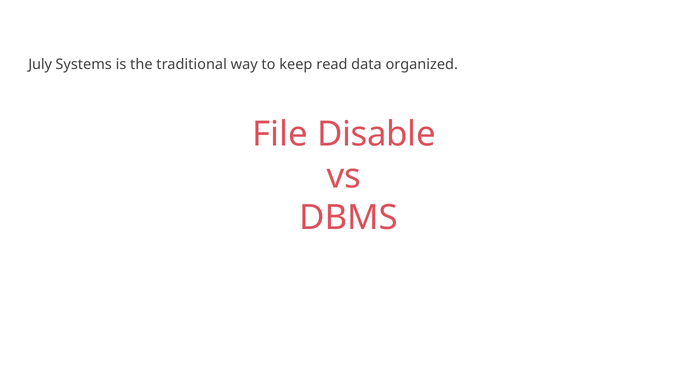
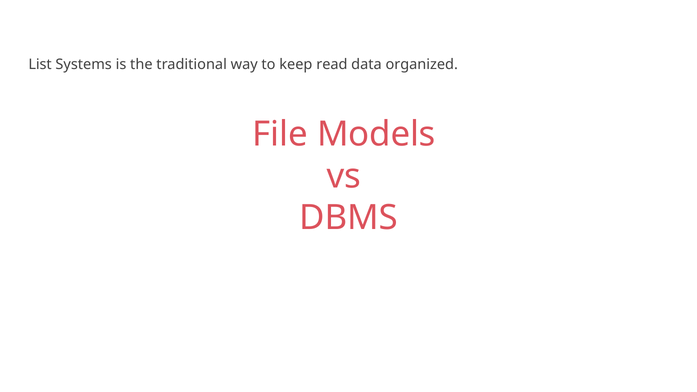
July: July -> List (40, 64)
Disable: Disable -> Models (376, 134)
